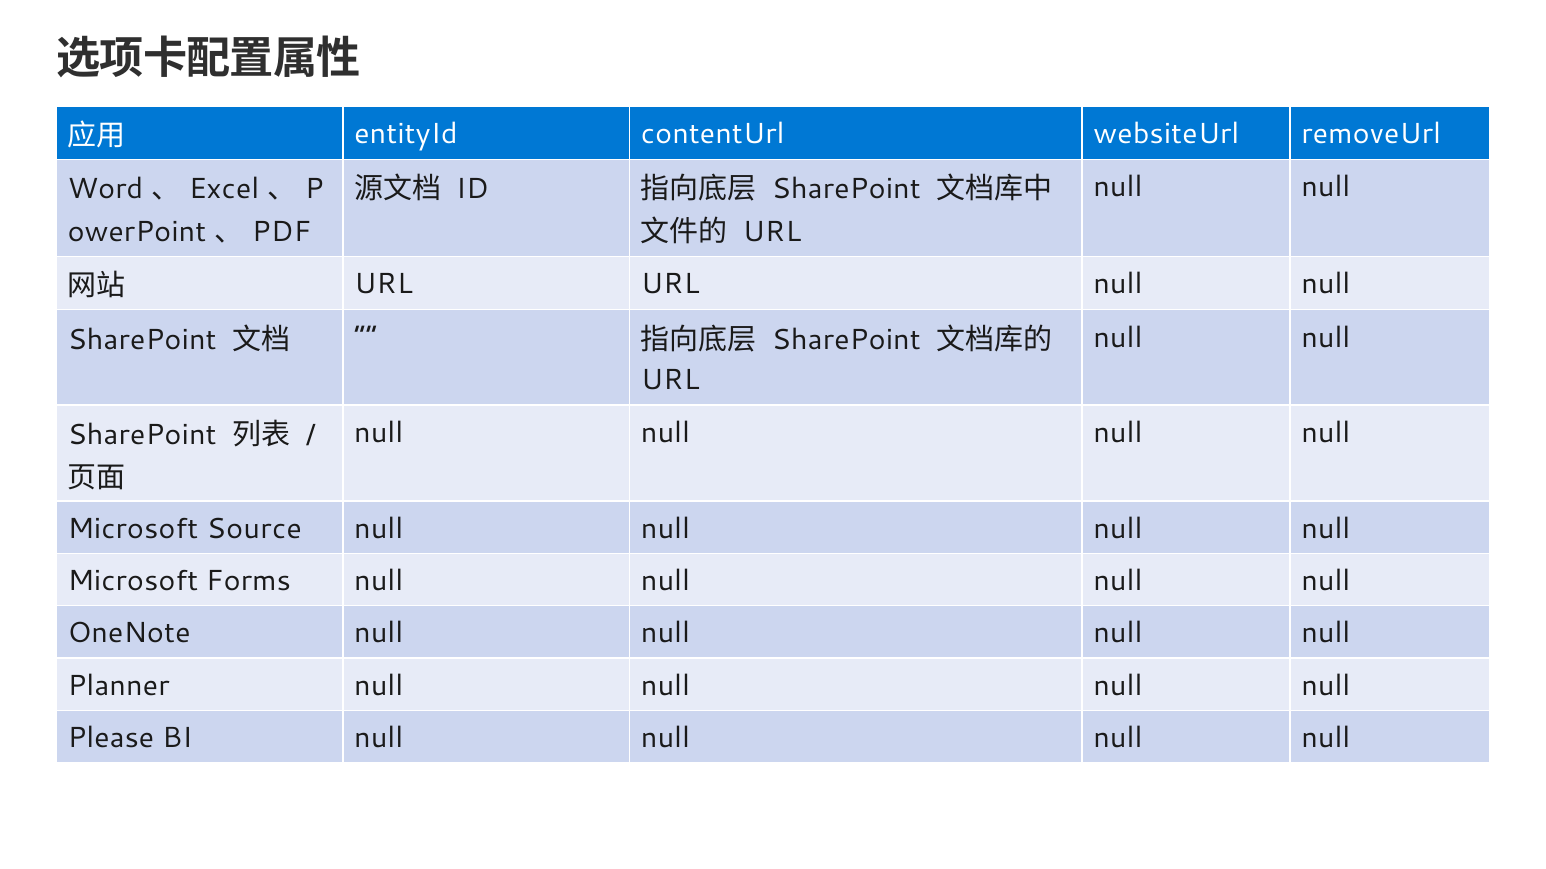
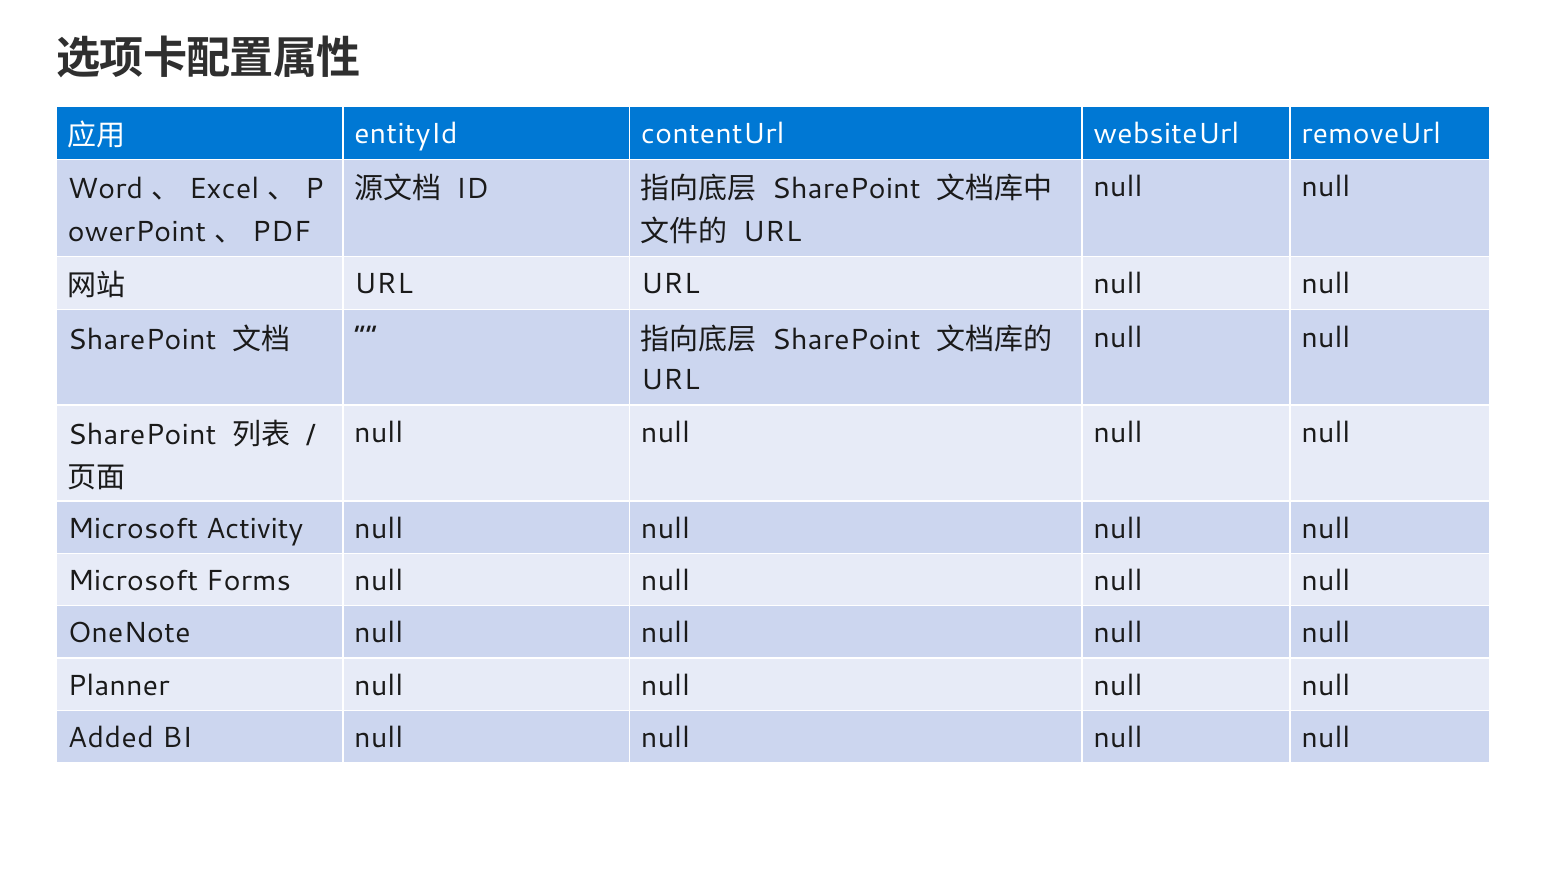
Source: Source -> Activity (255, 529)
Please: Please -> Added (111, 738)
